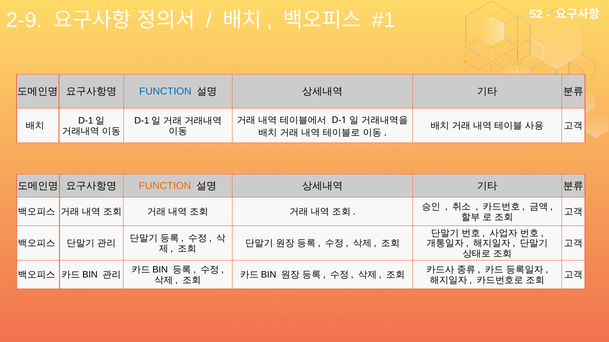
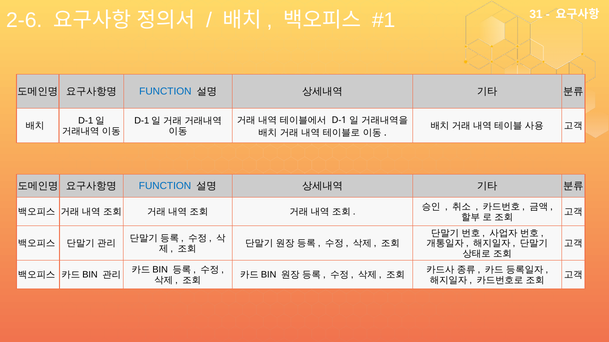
2-9: 2-9 -> 2-6 (24, 20)
52: 52 -> 31 (536, 15)
FUNCTION colour: orange -> blue (165, 186)
